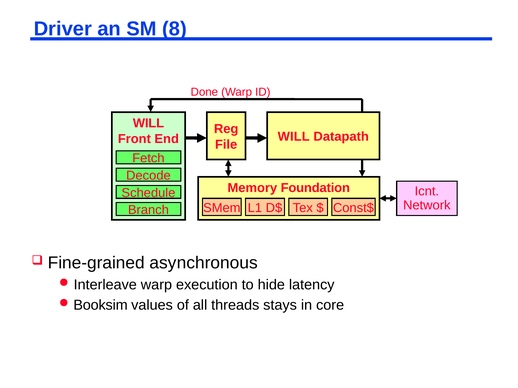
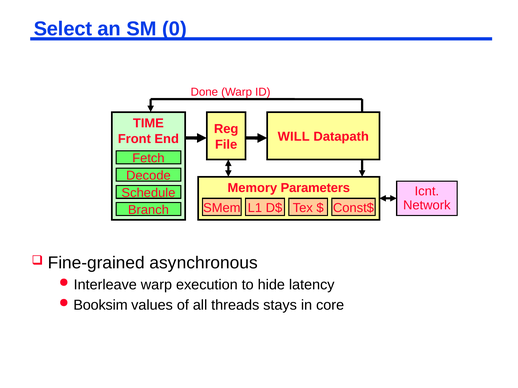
Driver: Driver -> Select (63, 29)
8: 8 -> 0 (174, 29)
WILL: WILL -> TIME (148, 123)
Foundation: Foundation -> Parameters (315, 188)
